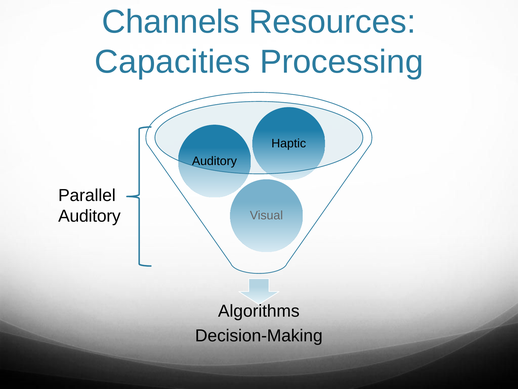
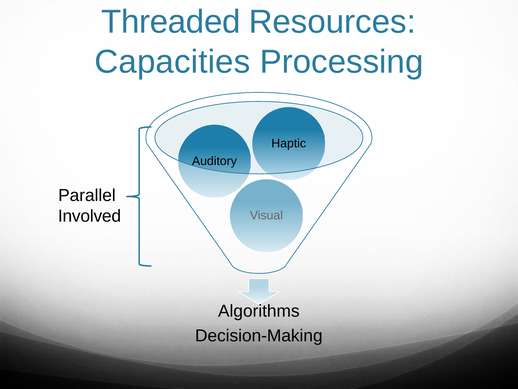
Channels: Channels -> Threaded (171, 22)
Auditory: Auditory -> Involved (89, 216)
